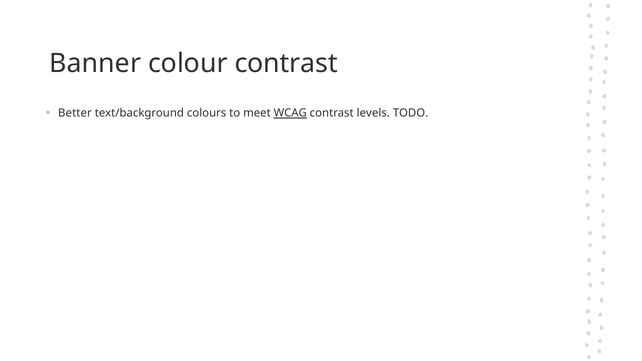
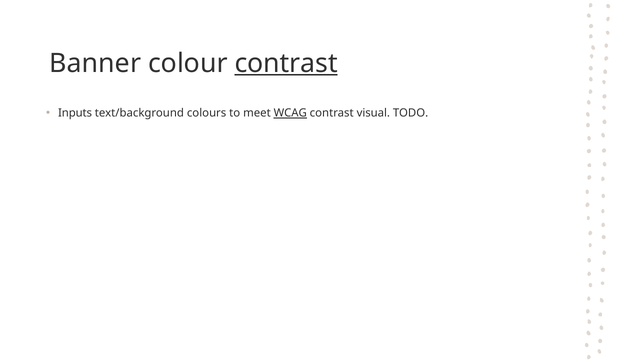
contrast underline: none -> present (286, 63)
Better: Better -> Inputs (75, 113)
levels: levels -> visual (373, 113)
